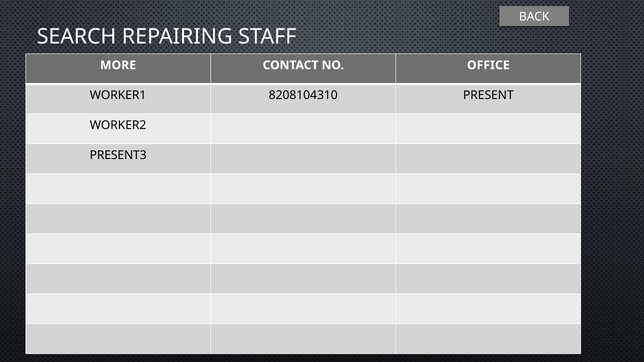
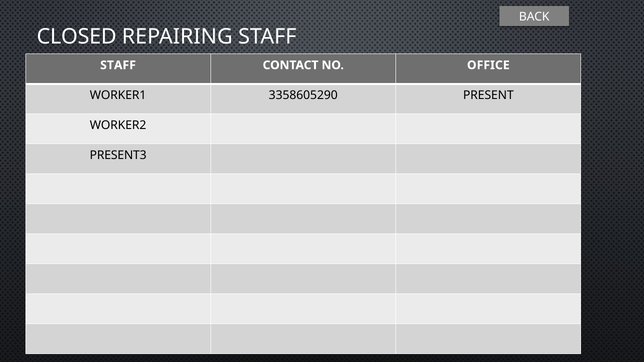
SEARCH: SEARCH -> CLOSED (77, 36)
MORE: MORE -> STAFF (118, 65)
8208104310: 8208104310 -> 3358605290 (303, 95)
